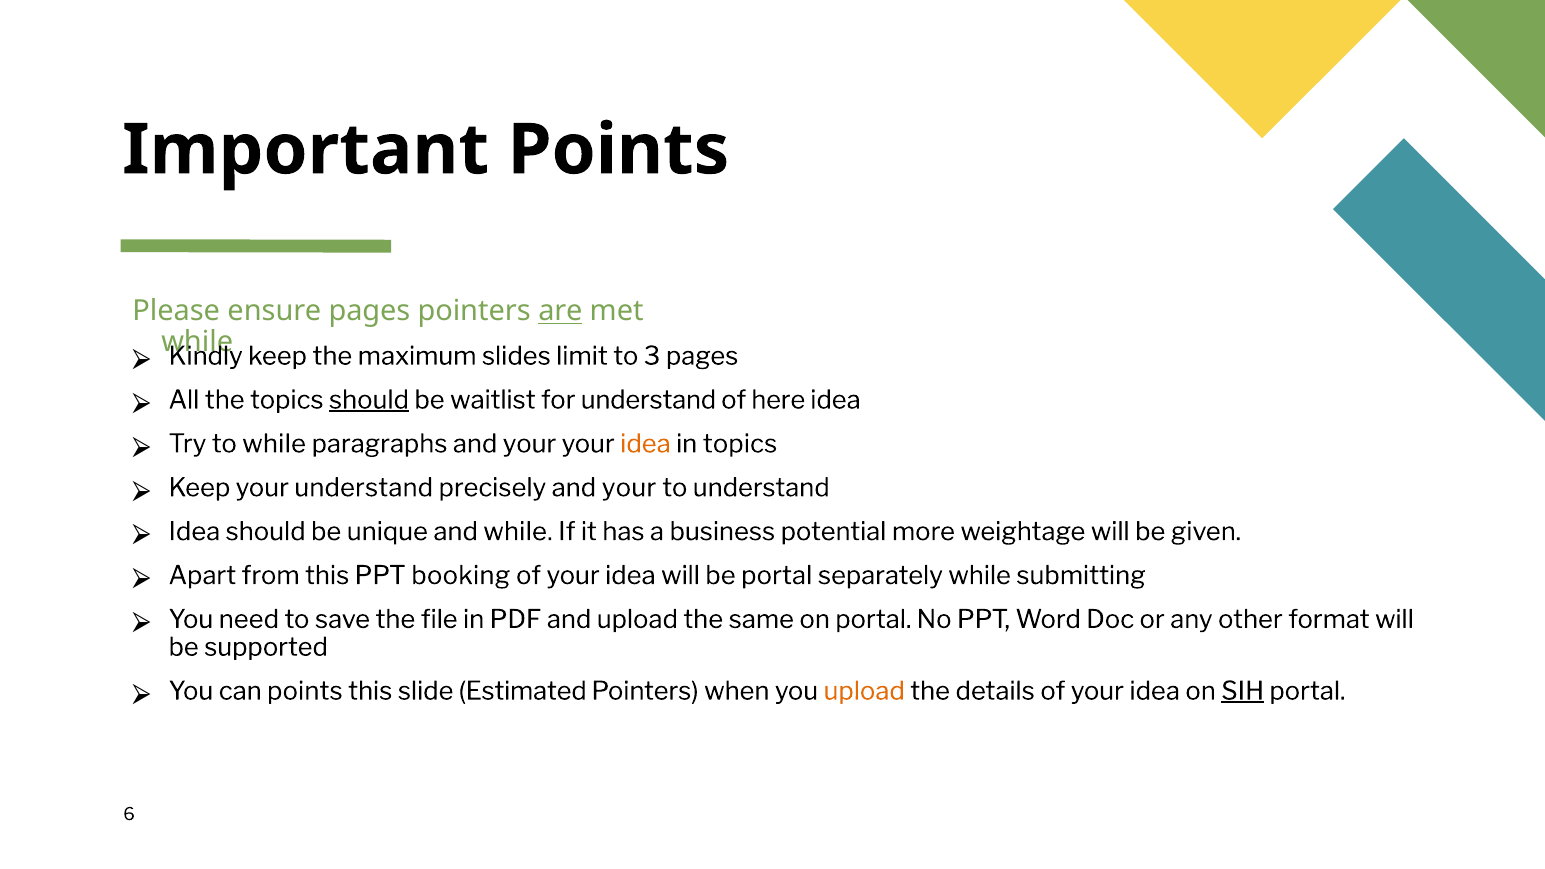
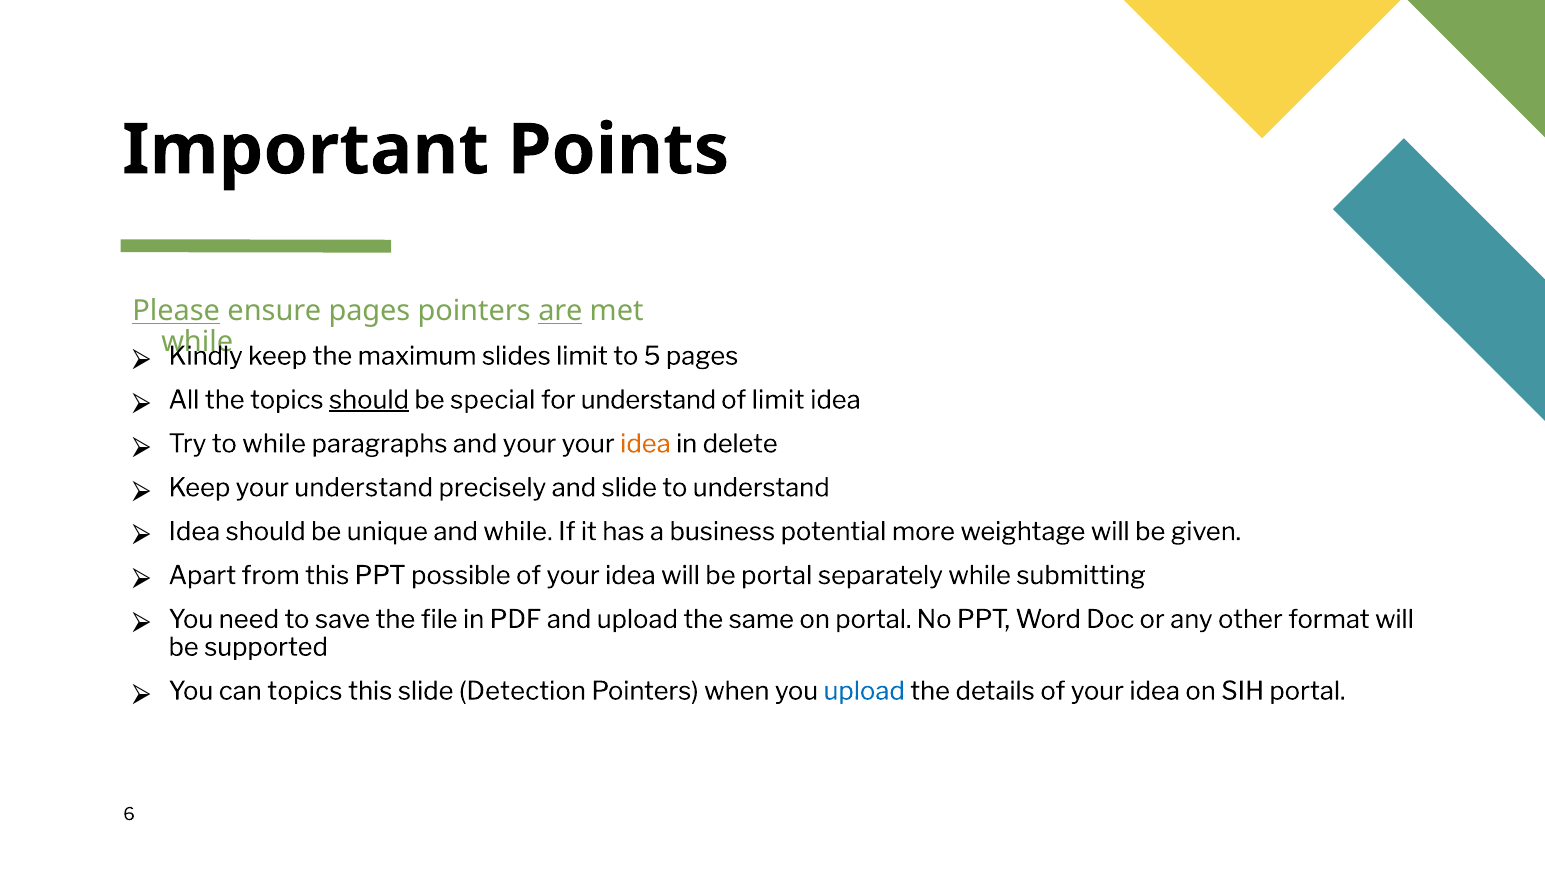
Please underline: none -> present (176, 311)
3: 3 -> 5 (652, 356)
waitlist: waitlist -> special (493, 400)
of here: here -> limit (778, 400)
in topics: topics -> delete (740, 444)
precisely and your: your -> slide (629, 488)
booking: booking -> possible (461, 576)
can points: points -> topics (305, 691)
Estimated: Estimated -> Detection (522, 691)
upload colour: orange -> blue (864, 691)
SIH underline: present -> none (1243, 691)
